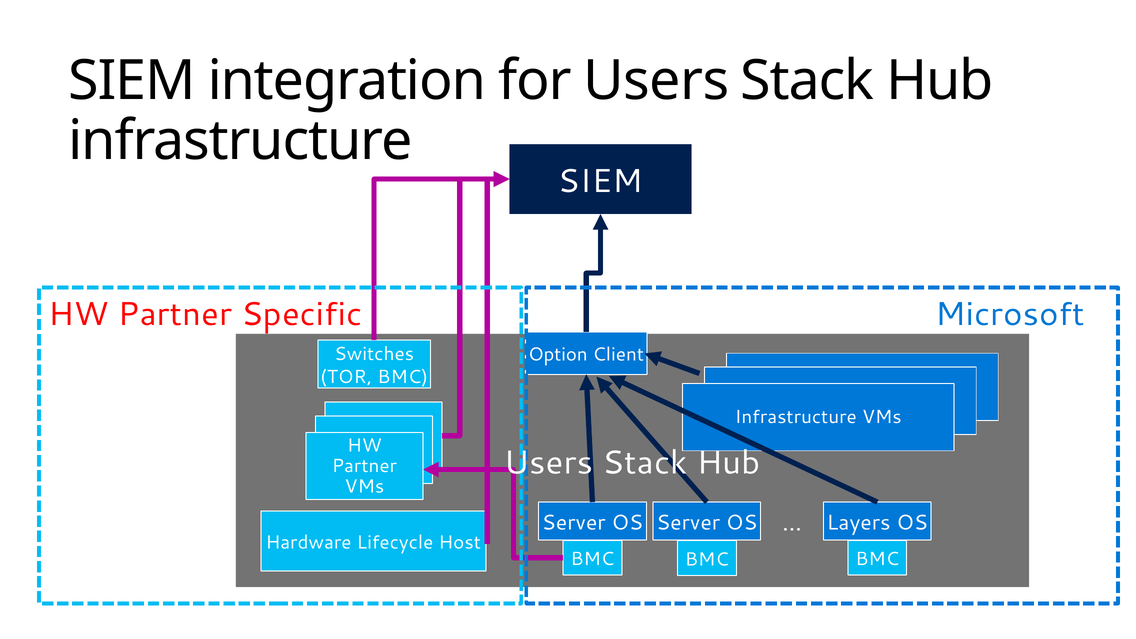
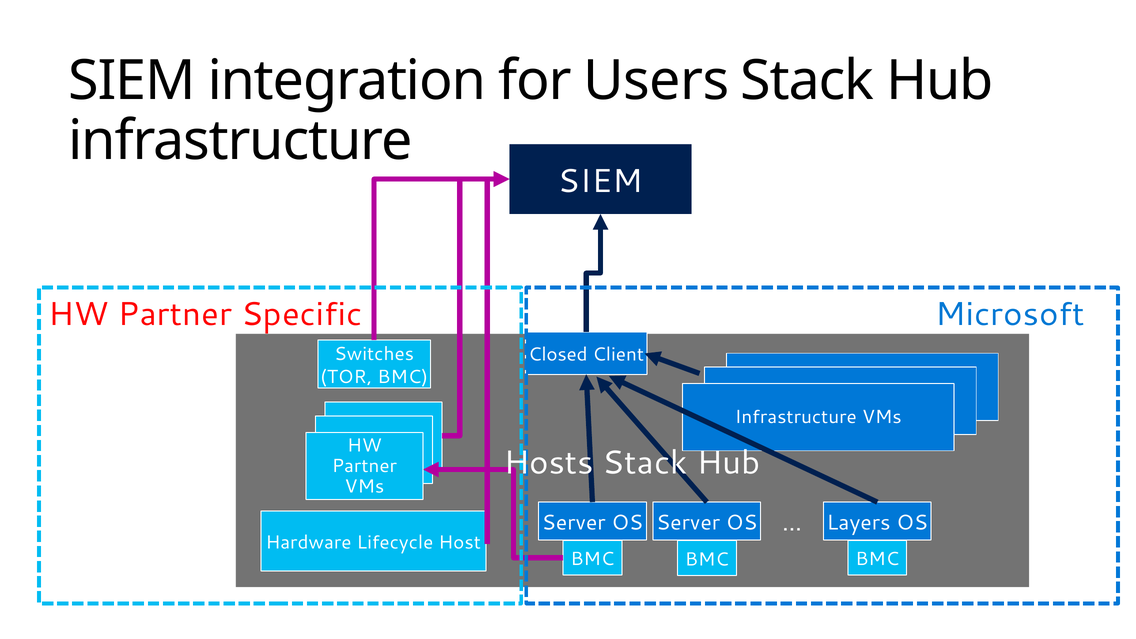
Option: Option -> Closed (558, 355)
Users: Users -> Hosts (549, 463)
